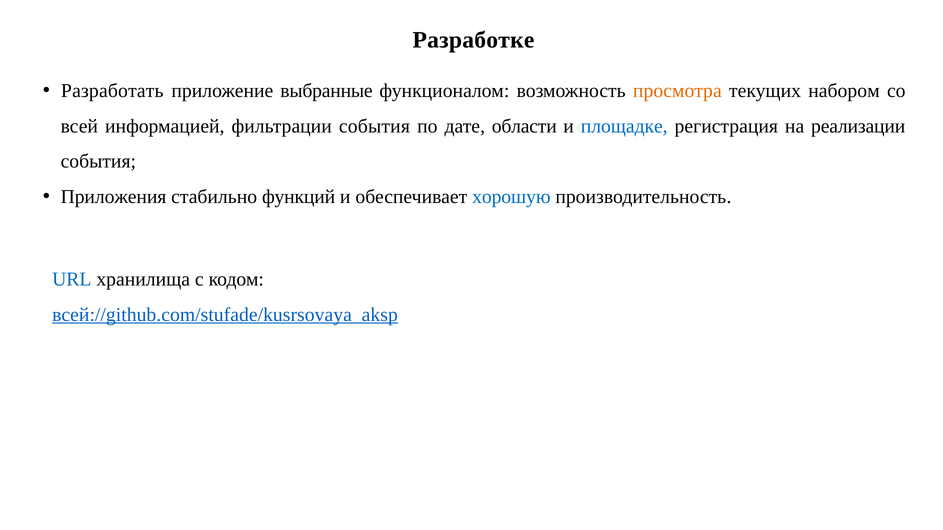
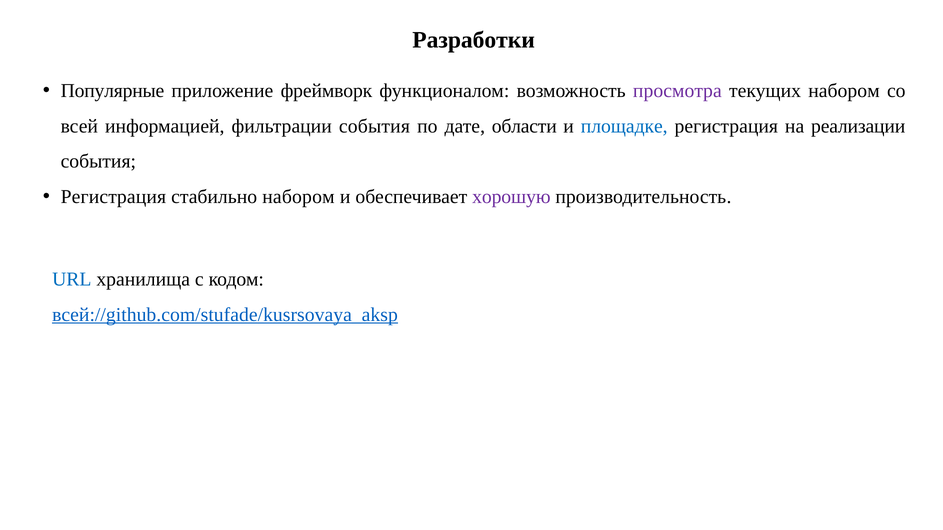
Разработке: Разработке -> Разработки (474, 40)
Разработать: Разработать -> Популярные (112, 91)
выбранные: выбранные -> фреймворк (326, 91)
просмотра colour: orange -> purple (677, 91)
Приложения: Приложения -> Регистрация (113, 197)
стабильно функций: функций -> набором (298, 197)
хорошую colour: blue -> purple (511, 197)
